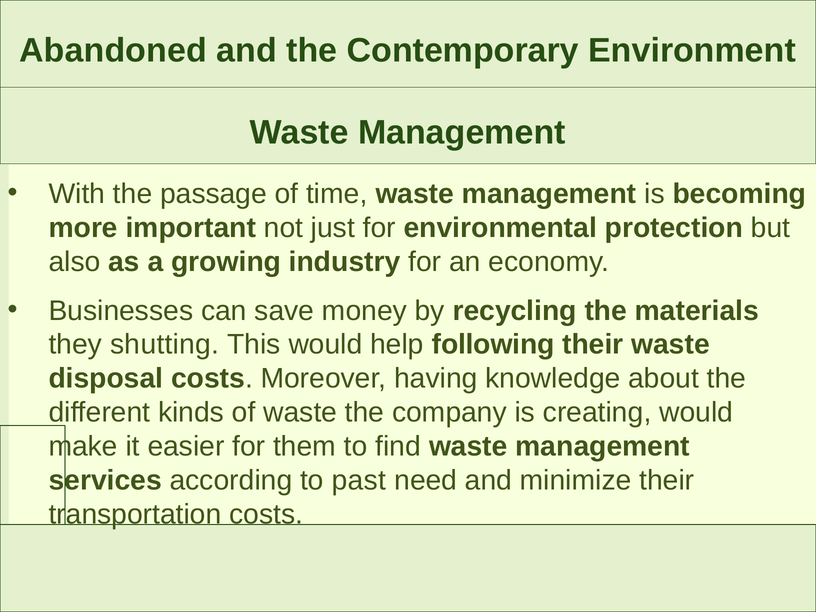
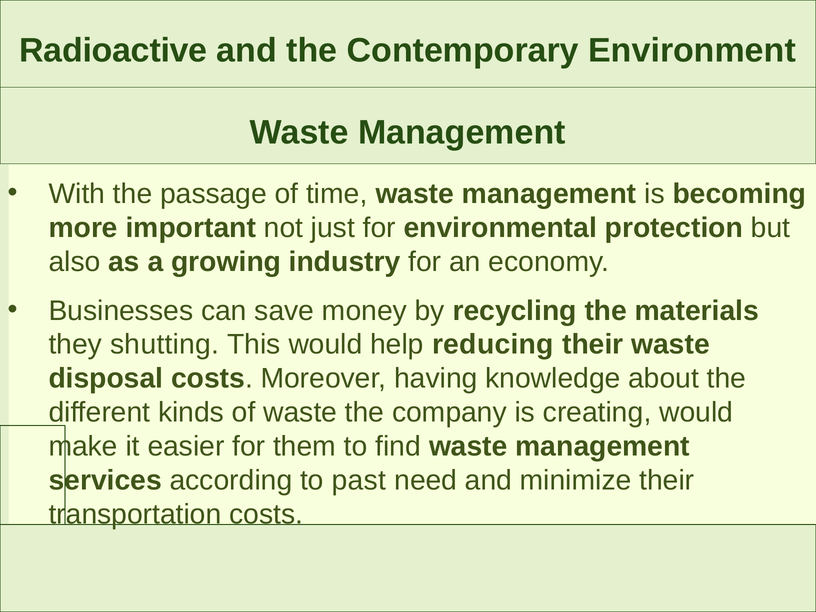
Abandoned: Abandoned -> Radioactive (113, 50)
following: following -> reducing (493, 345)
